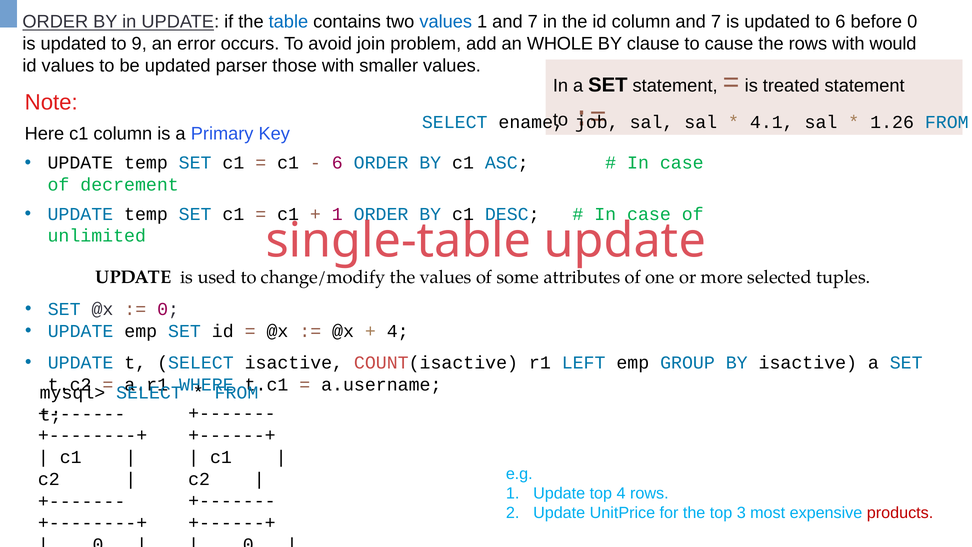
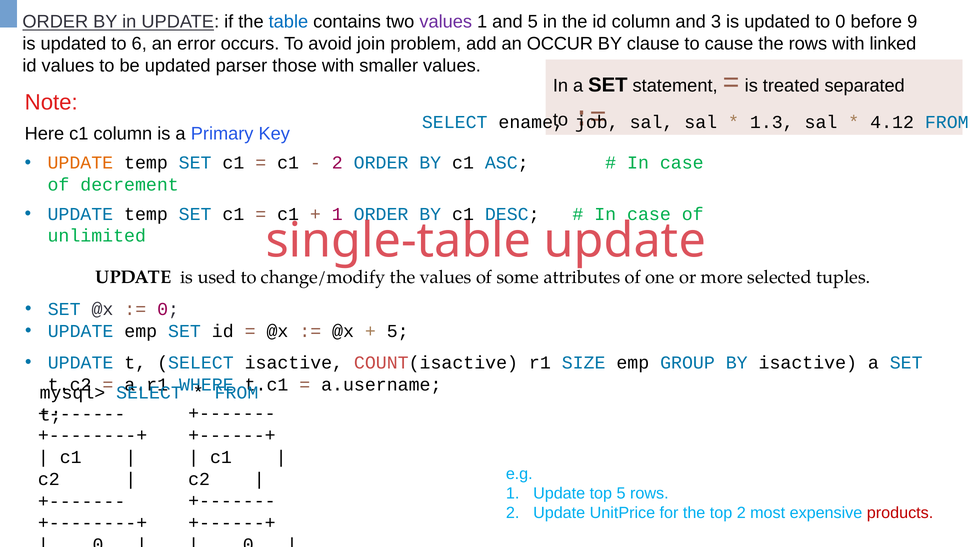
values colour: blue -> purple (446, 22)
1 and 7: 7 -> 5 (533, 22)
column and 7: 7 -> 3 (716, 22)
to 6: 6 -> 0 (840, 22)
before 0: 0 -> 9 (912, 22)
to 9: 9 -> 6 (139, 44)
WHOLE: WHOLE -> OCCUR (560, 44)
would: would -> linked (893, 44)
treated statement: statement -> separated (865, 86)
4.1: 4.1 -> 1.3 (772, 122)
1.26: 1.26 -> 4.12 (892, 122)
UPDATE colour: black -> orange (80, 163)
6: 6 -> 2 (337, 163)
4: 4 -> 5 (398, 331)
LEFT: LEFT -> SIZE (584, 363)
top 4: 4 -> 5 (621, 493)
top 3: 3 -> 2 (741, 513)
